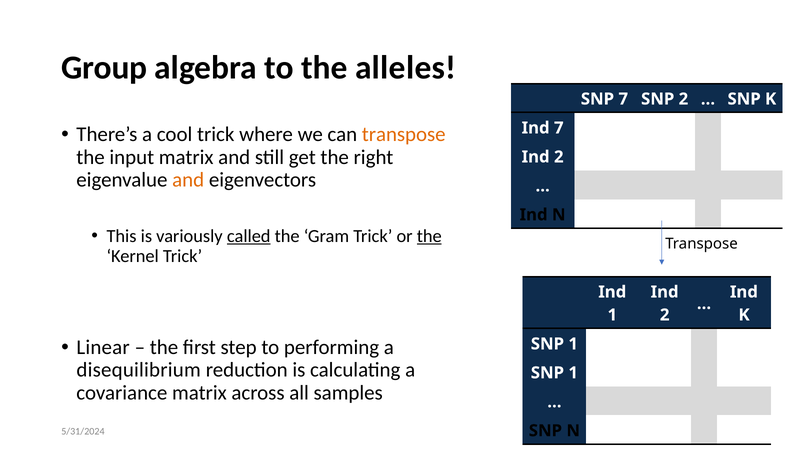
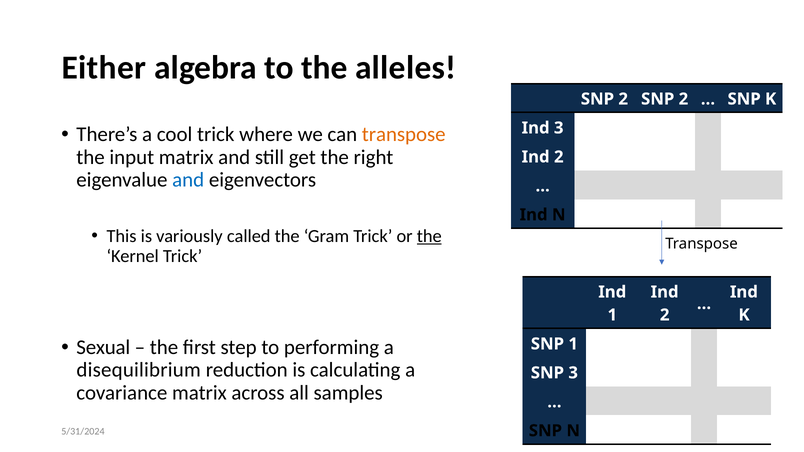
Group: Group -> Either (104, 68)
7: 7 -> 2 (623, 99)
Ind 7: 7 -> 3 (559, 128)
and colour: orange -> blue (188, 180)
called underline: present -> none (249, 236)
Linear: Linear -> Sexual (103, 348)
1: 1 -> 3 (573, 373)
